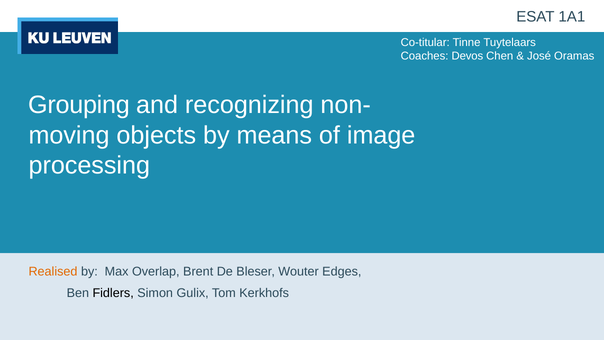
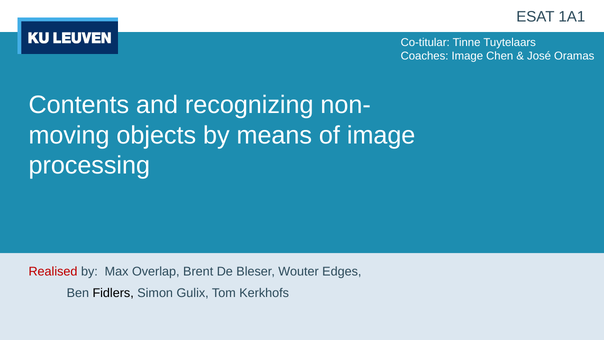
Coaches Devos: Devos -> Image (467, 56)
Grouping: Grouping -> Contents (79, 105)
Realised colour: orange -> red (53, 271)
